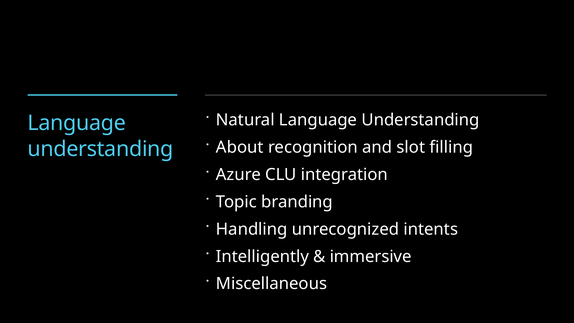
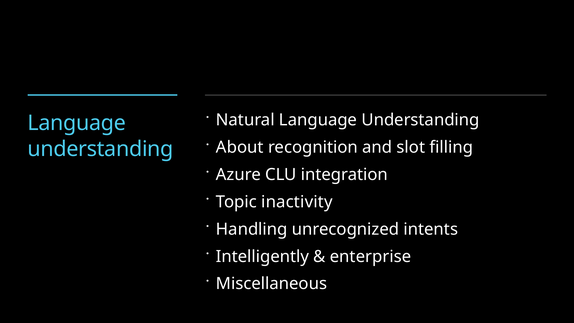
branding: branding -> inactivity (297, 202)
immersive: immersive -> enterprise (371, 256)
